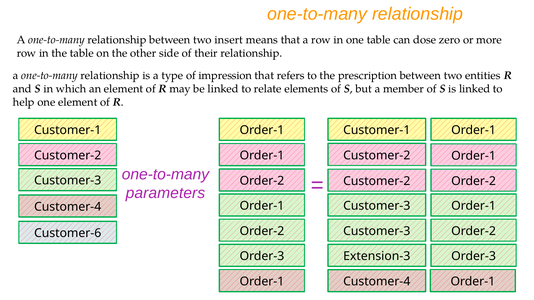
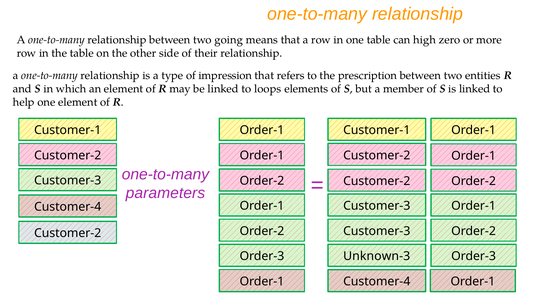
insert: insert -> going (229, 40)
dose: dose -> high (425, 40)
relate: relate -> loops (268, 89)
Customer-6: Customer-6 -> Customer-2 (68, 233)
Extension-3: Extension-3 -> Unknown-3 (377, 257)
